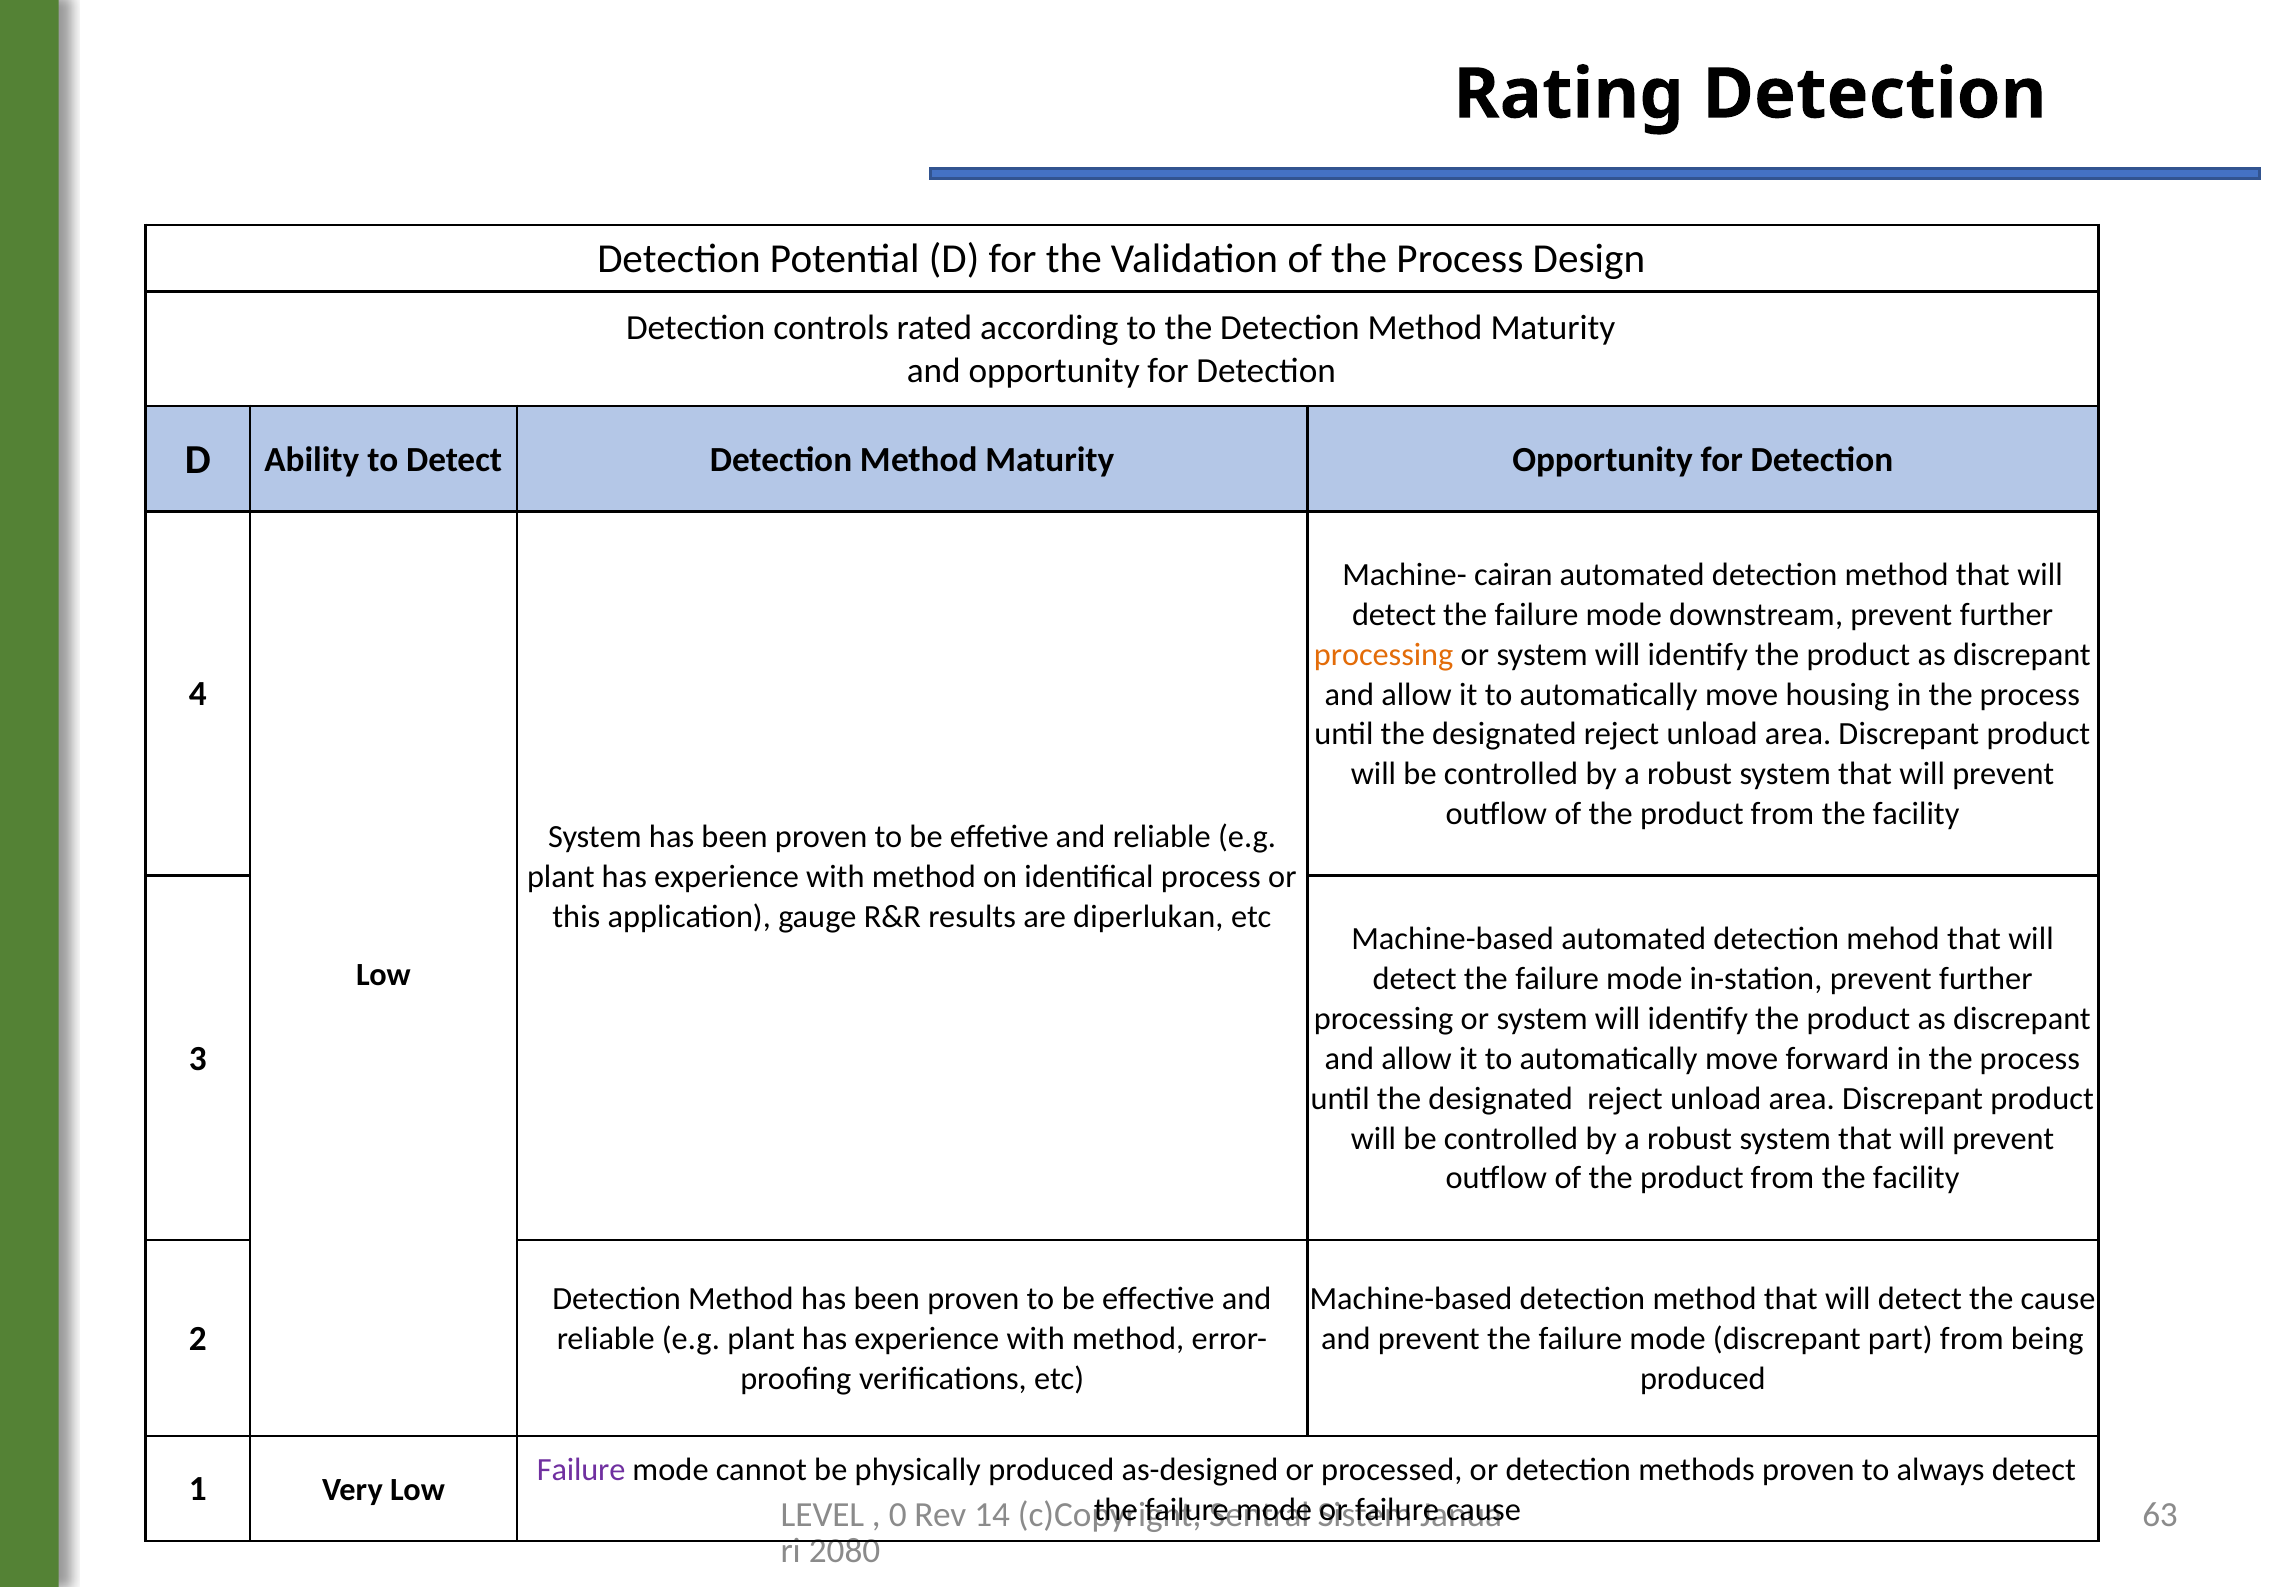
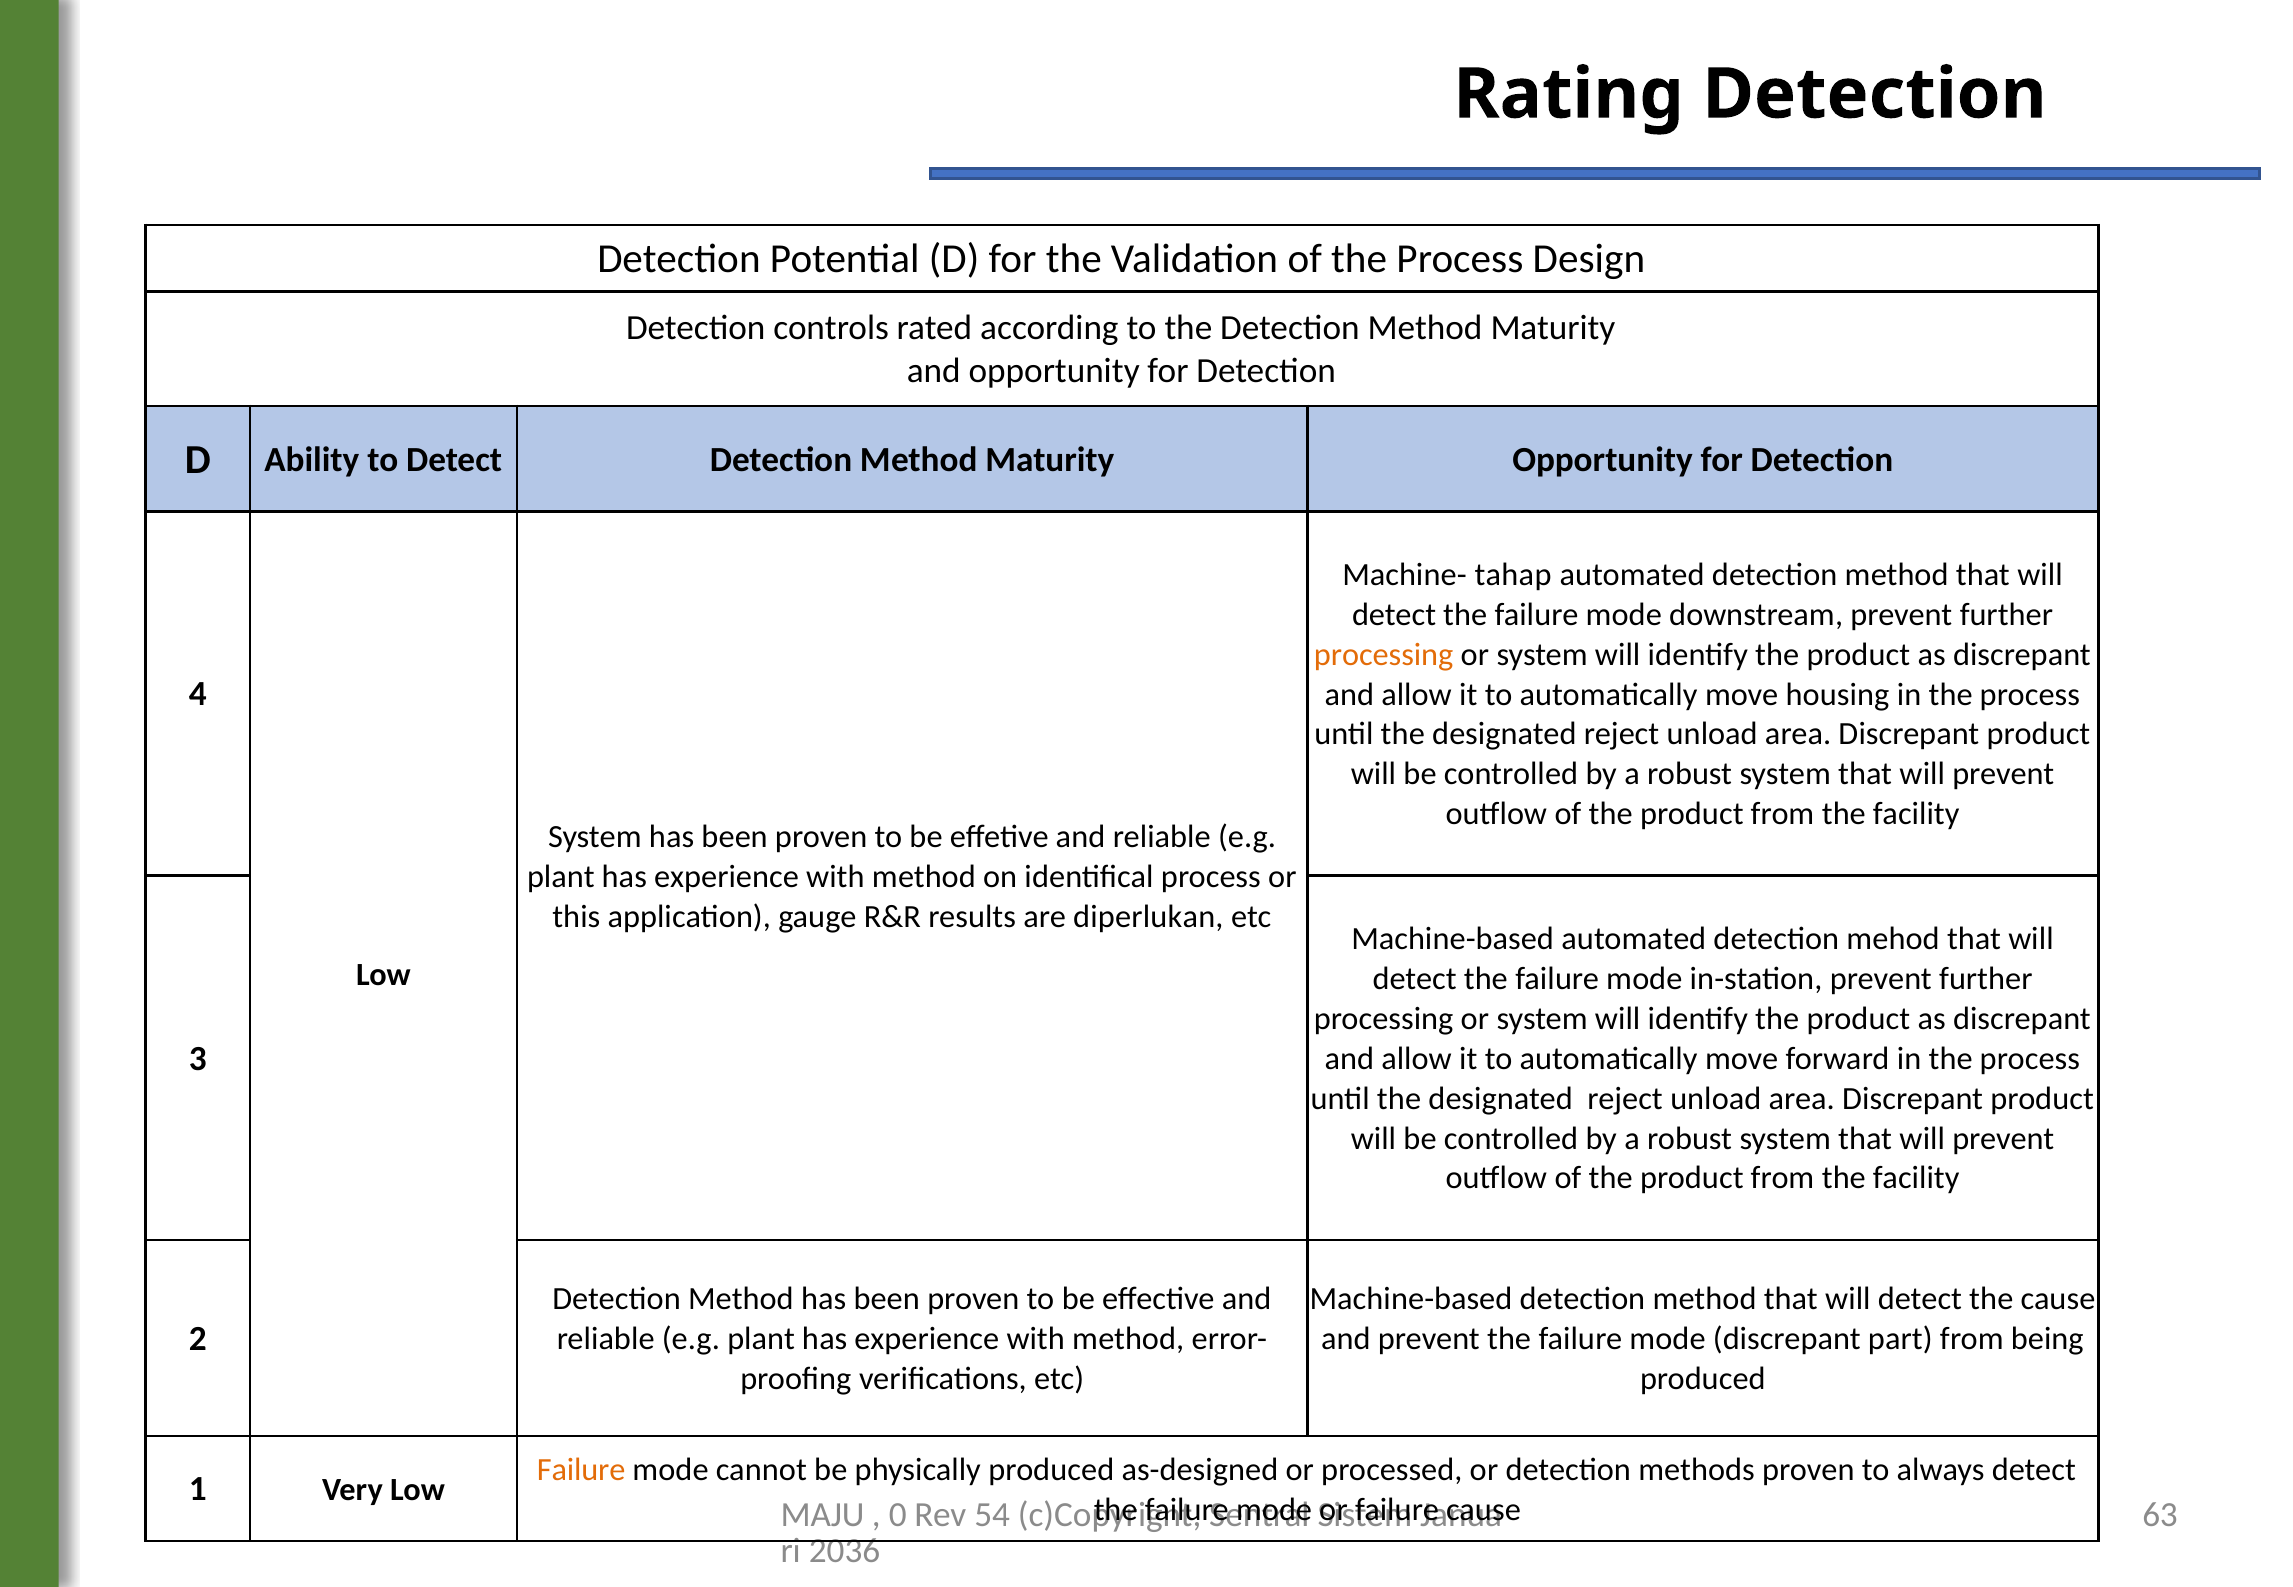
cairan: cairan -> tahap (1513, 575)
Failure colour: purple -> orange (581, 1470)
LEVEL: LEVEL -> MAJU (823, 1516)
14: 14 -> 54 (992, 1516)
2080: 2080 -> 2036 (845, 1551)
